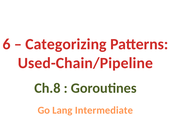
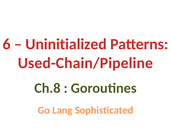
Categorizing: Categorizing -> Uninitialized (66, 44)
Intermediate: Intermediate -> Sophisticated (104, 111)
